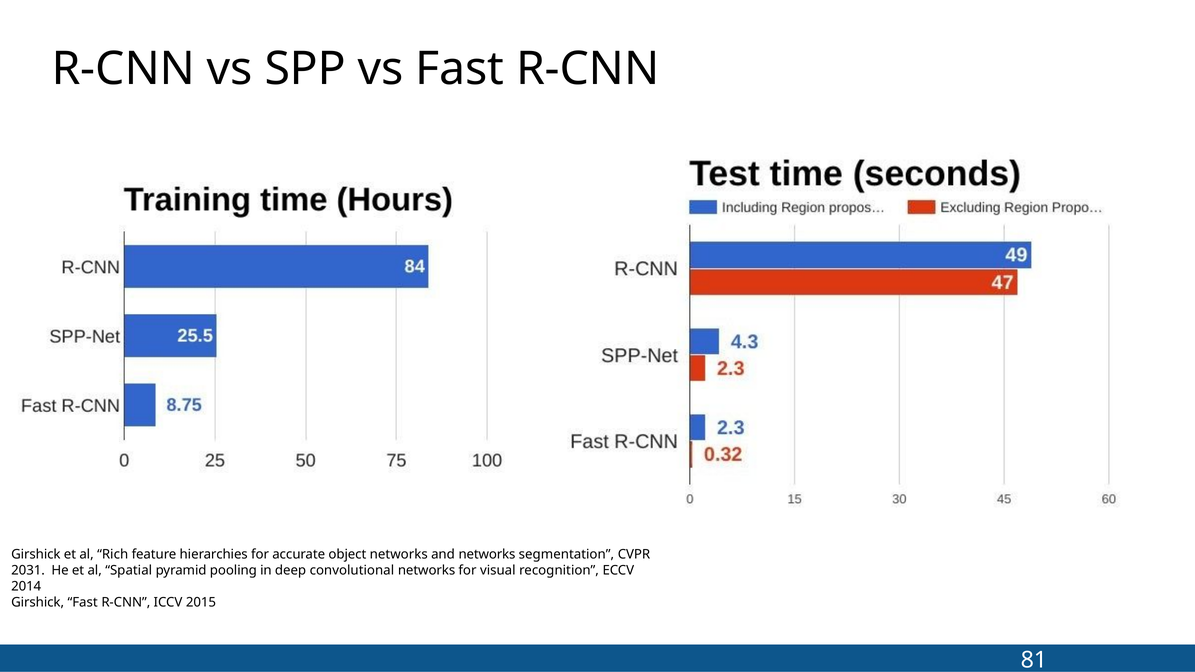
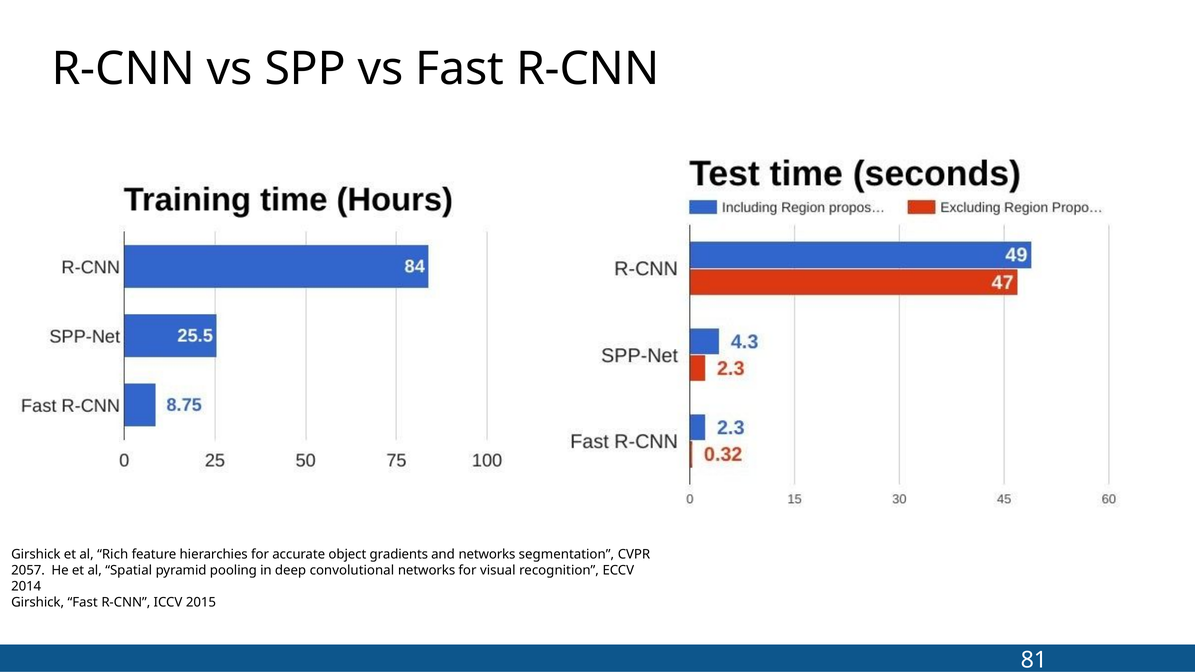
object networks: networks -> gradients (399, 554)
2031: 2031 -> 2057 (28, 570)
